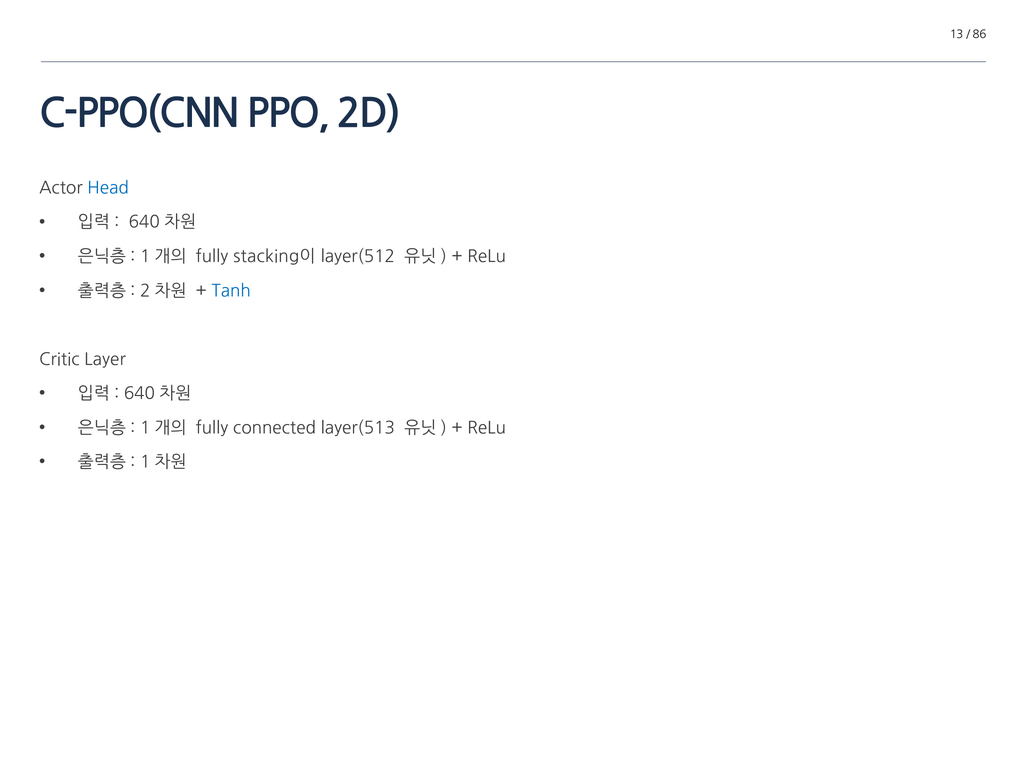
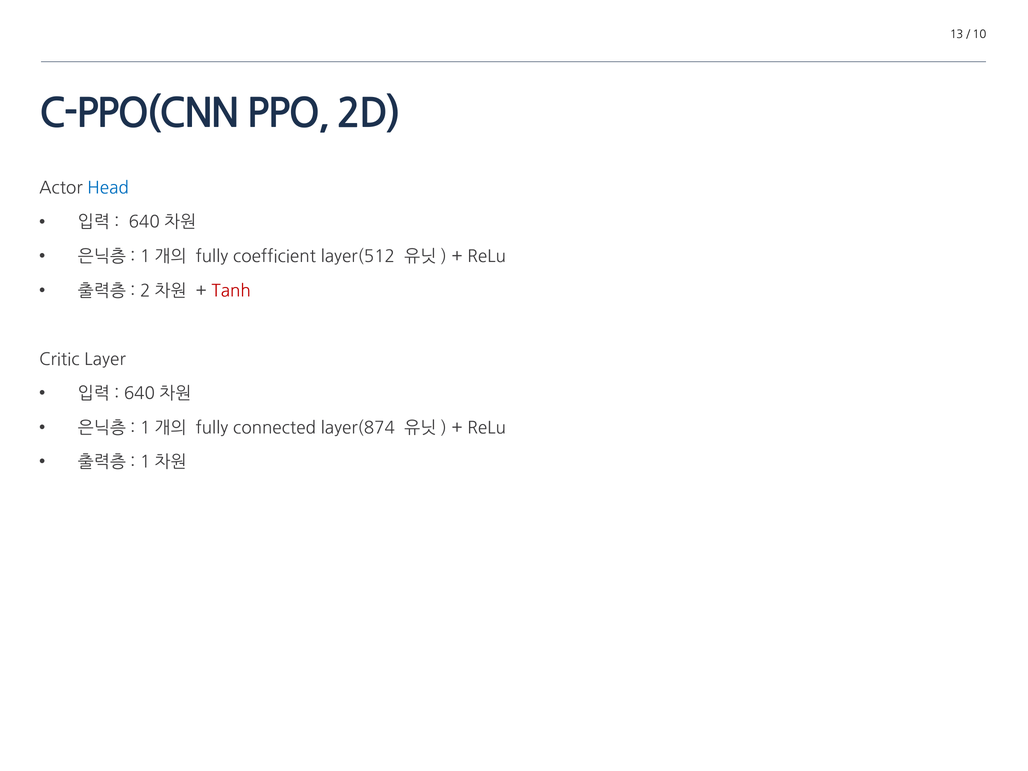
86: 86 -> 10 (979, 35)
stacking이: stacking이 -> coefficient (274, 257)
Tanh colour: blue -> red (231, 291)
layer(513: layer(513 -> layer(874 (358, 428)
